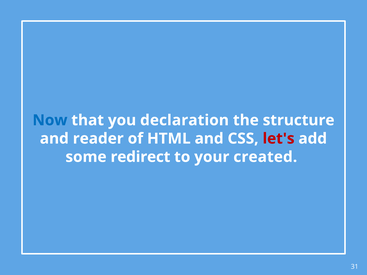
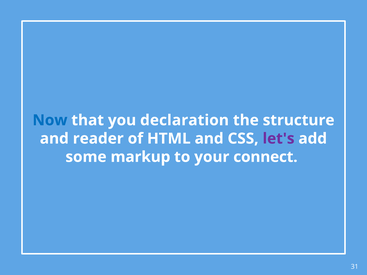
let's colour: red -> purple (278, 139)
redirect: redirect -> markup (140, 157)
created: created -> connect (265, 157)
